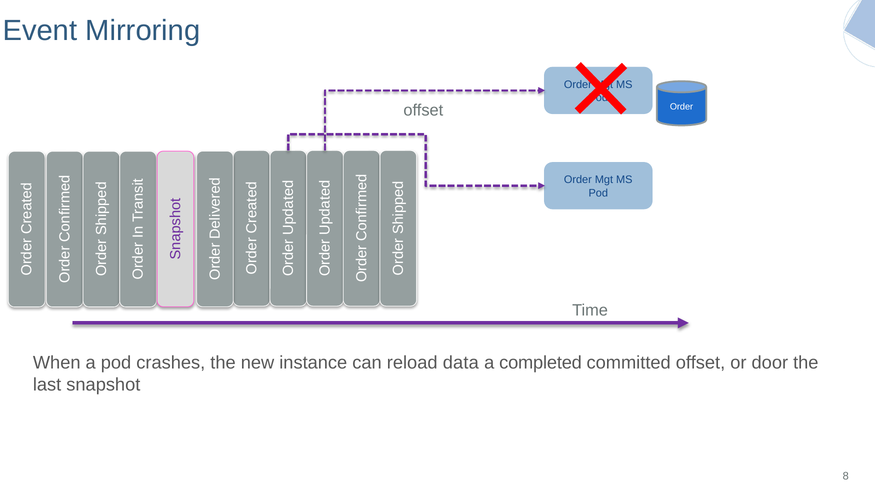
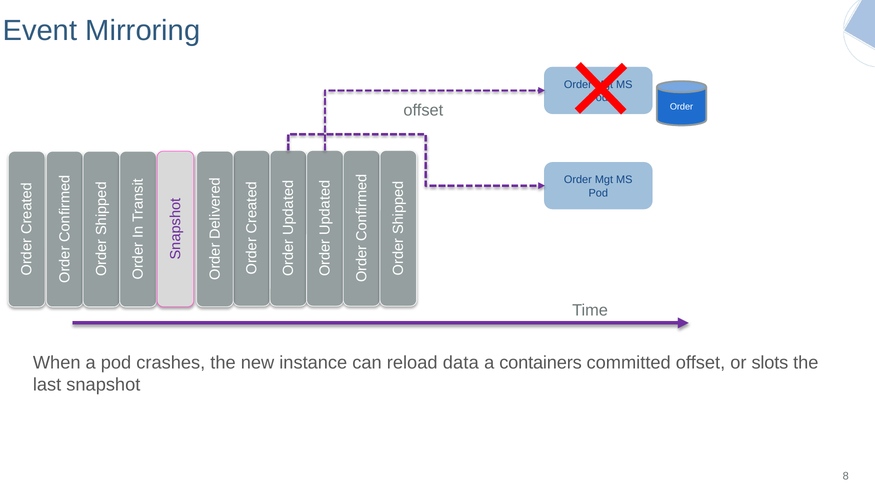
completed: completed -> containers (541, 363)
door: door -> slots (770, 363)
